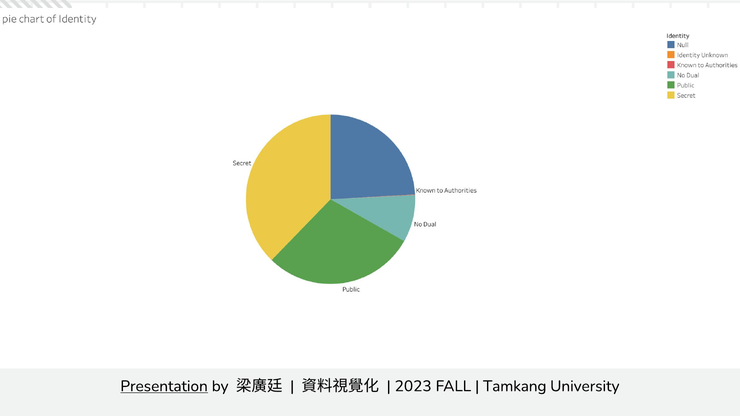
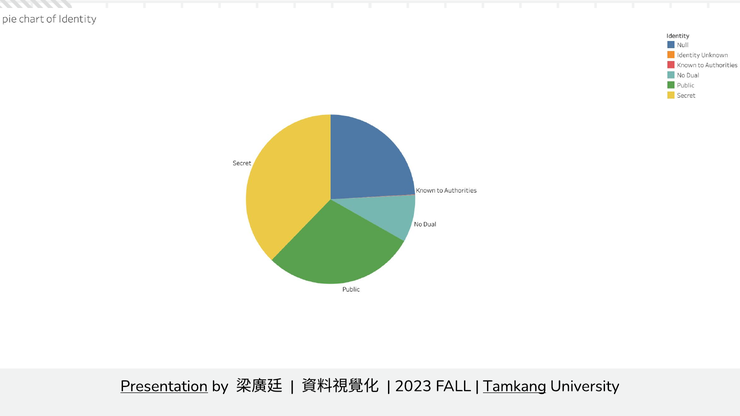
Tamkang underline: none -> present (515, 386)
